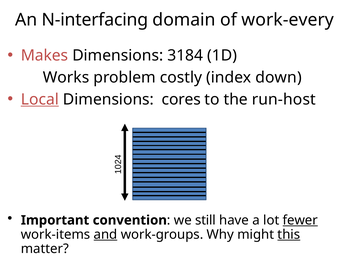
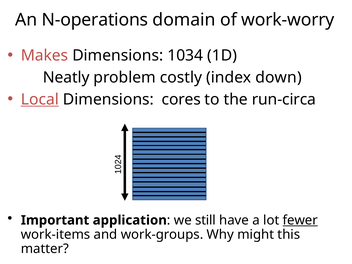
N-interfacing: N-interfacing -> N-operations (95, 20)
work-every: work-every -> work-worry (288, 20)
3184: 3184 -> 1034 (185, 56)
Works: Works -> Neatly (66, 77)
run-host: run-host -> run-circa (284, 99)
convention: convention -> application (130, 220)
and underline: present -> none (106, 234)
this underline: present -> none (289, 234)
